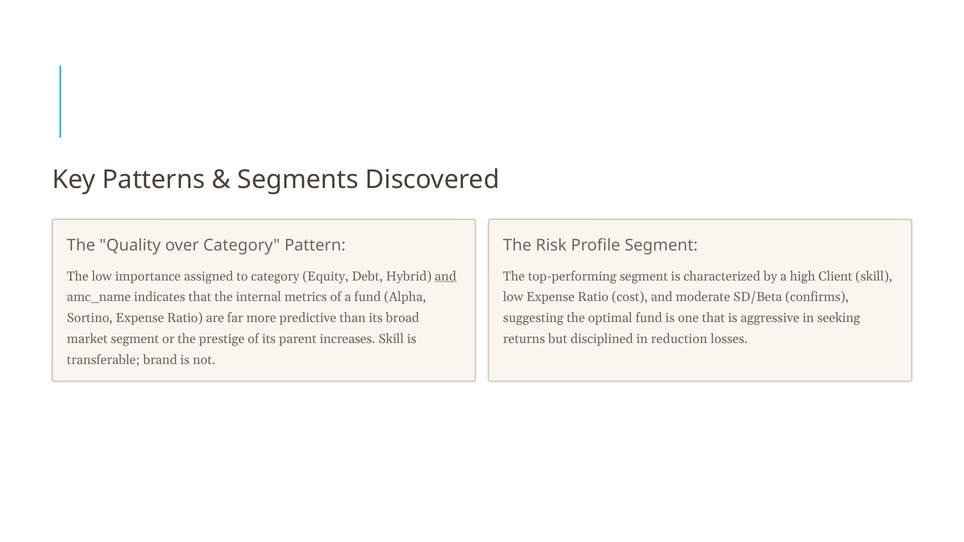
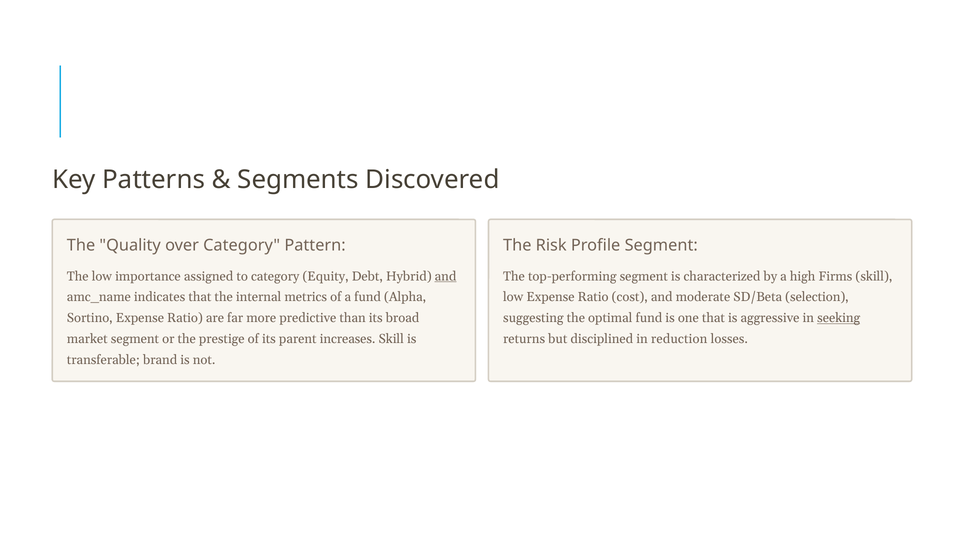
Client: Client -> Firms (835, 276)
confirms: confirms -> selection (817, 297)
seeking underline: none -> present (839, 318)
